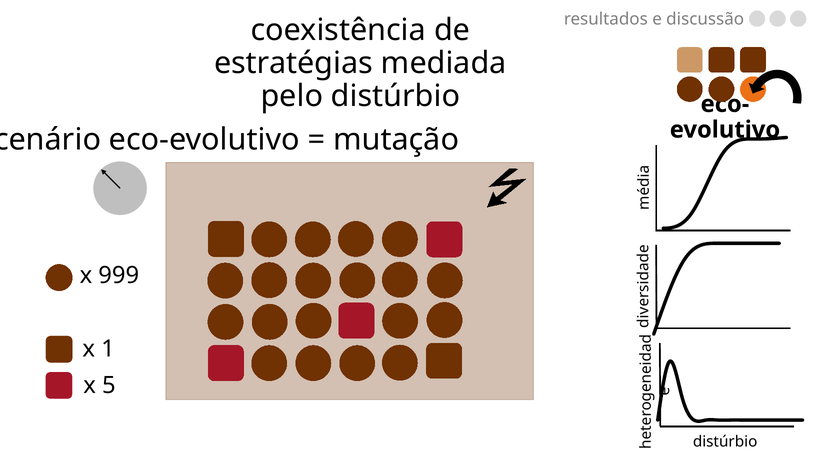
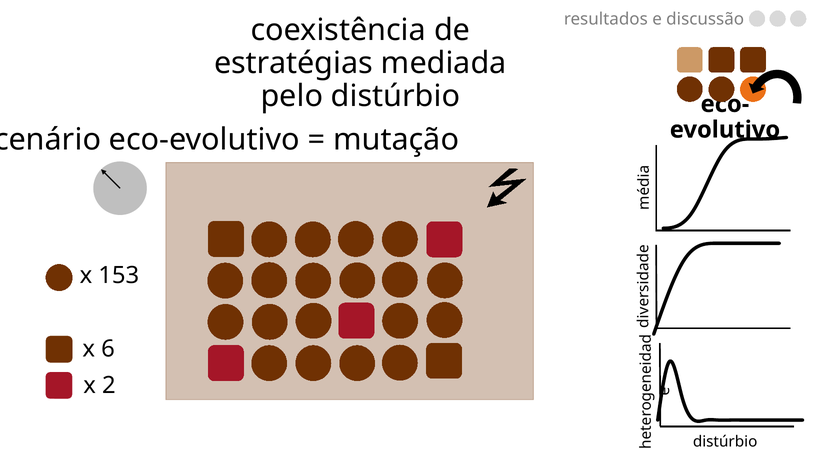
999: 999 -> 153 (119, 275)
1: 1 -> 6 (108, 349)
5: 5 -> 2 (109, 385)
